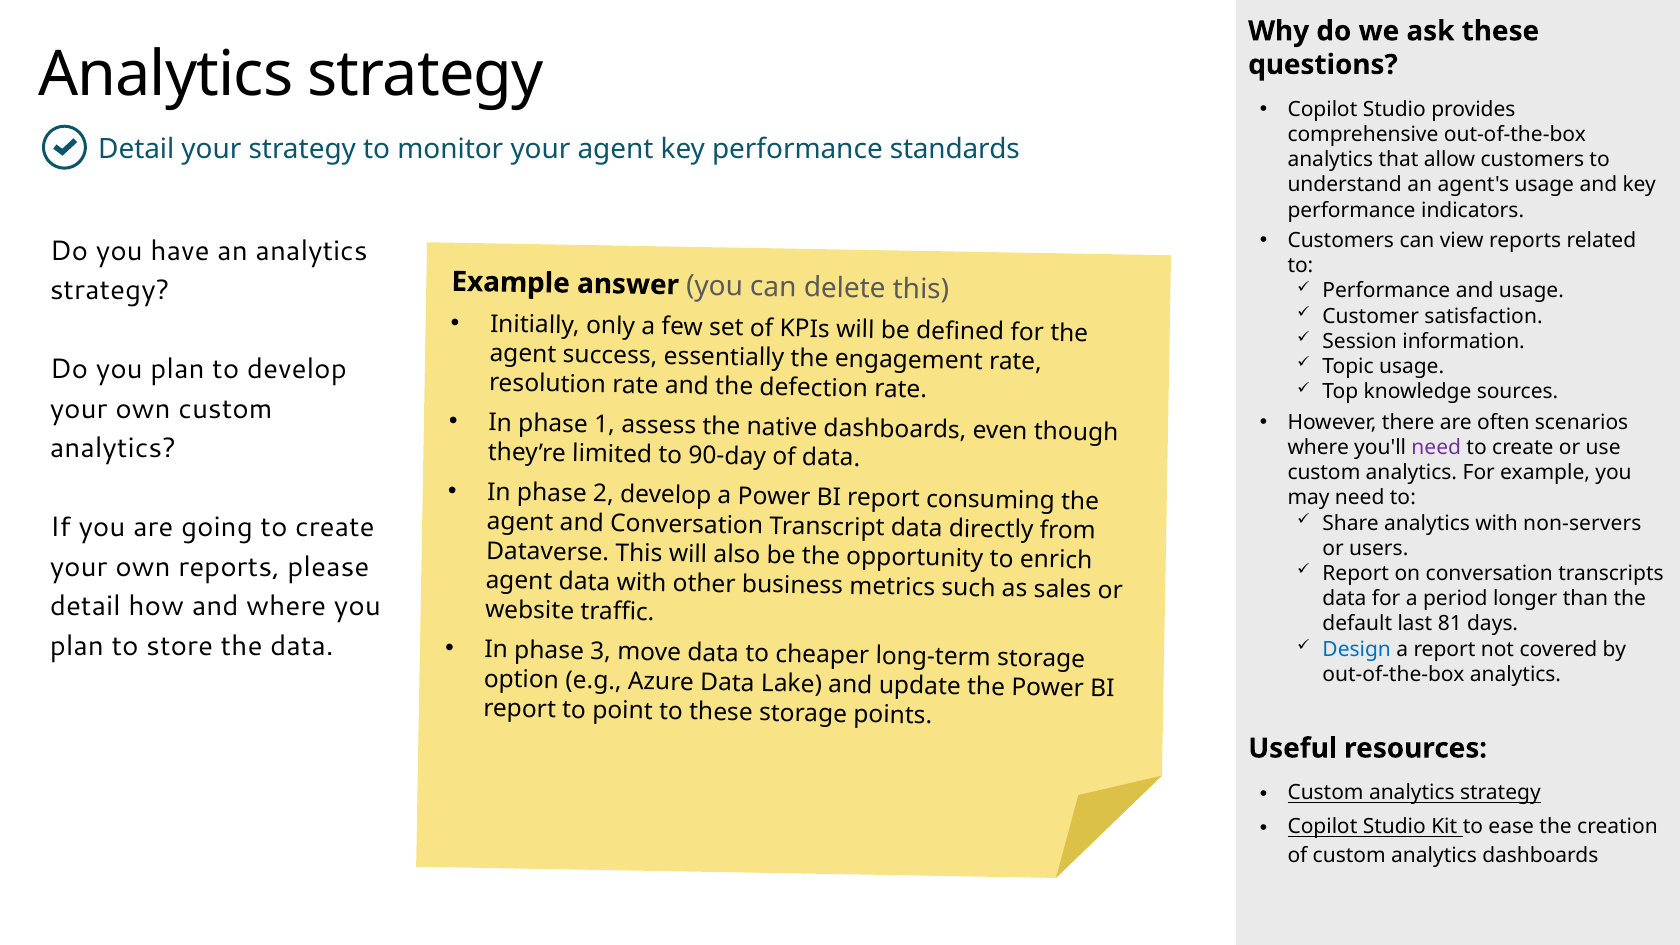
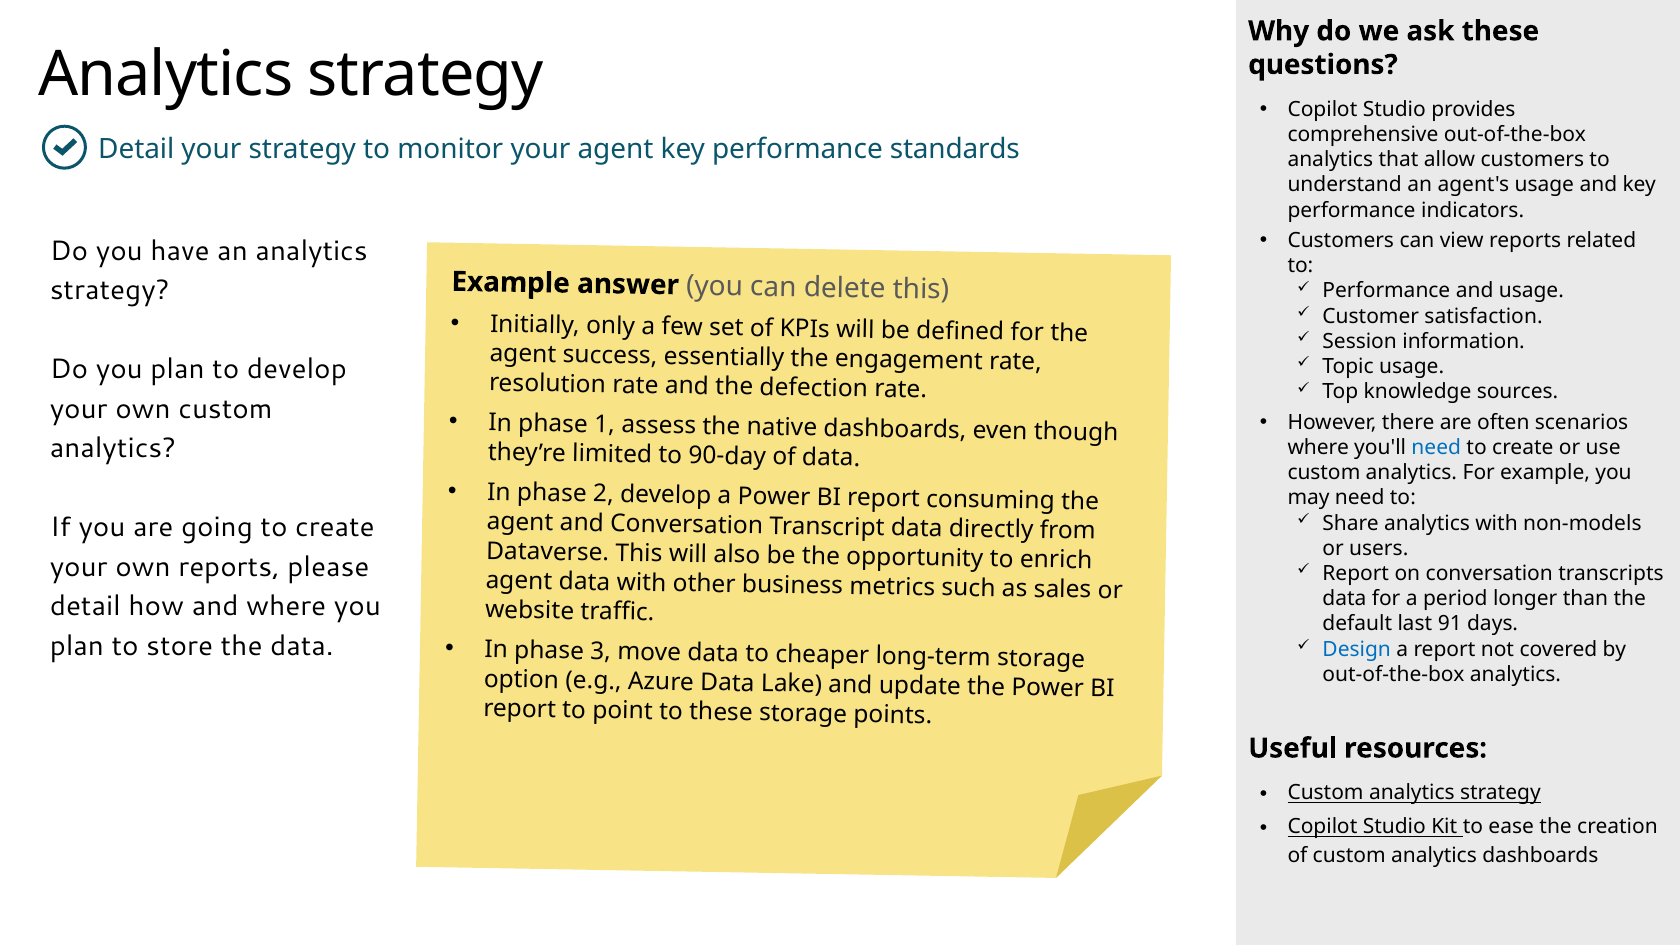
need colour: purple -> blue (1436, 448)
non-servers: non-servers -> non-models (1582, 523)
81: 81 -> 91 (1450, 624)
